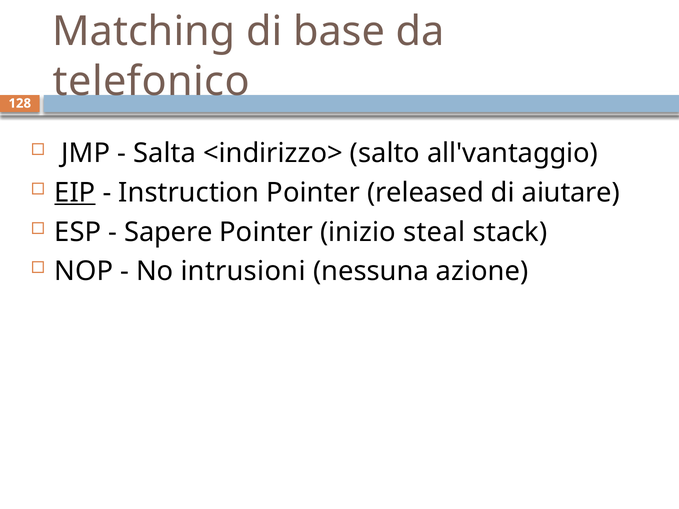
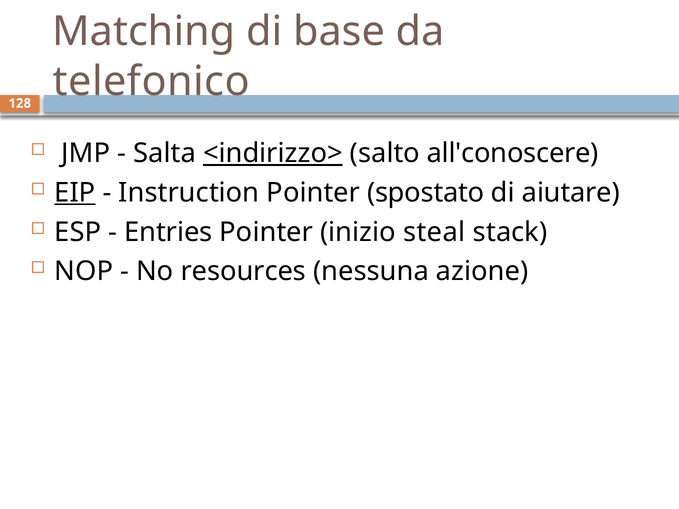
<indirizzo> underline: none -> present (273, 153)
all'vantaggio: all'vantaggio -> all'conoscere (513, 153)
released: released -> spostato (426, 193)
Sapere: Sapere -> Entries (168, 232)
intrusioni: intrusioni -> resources (243, 272)
